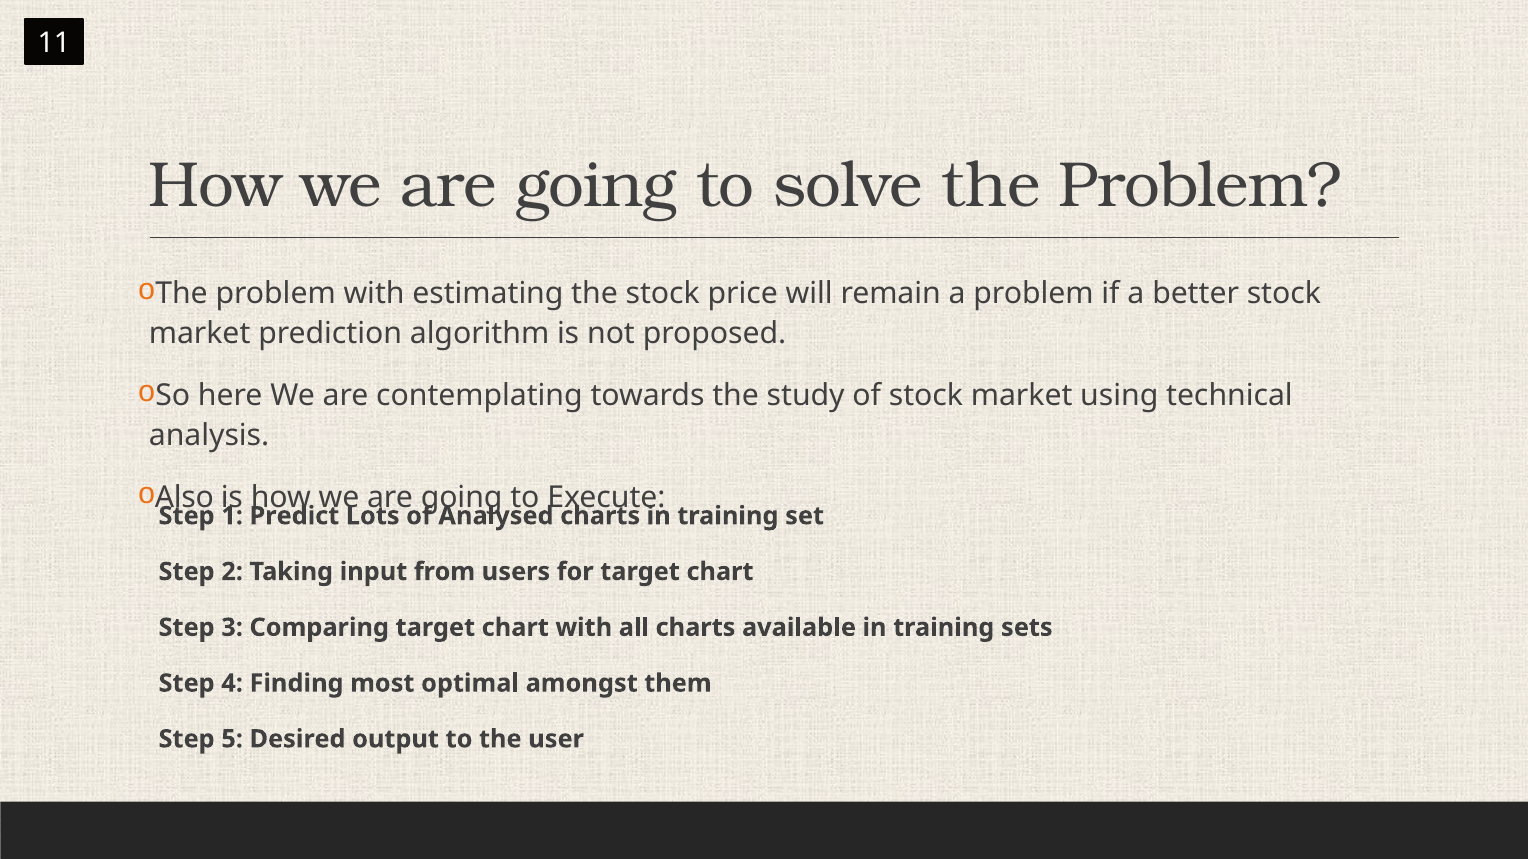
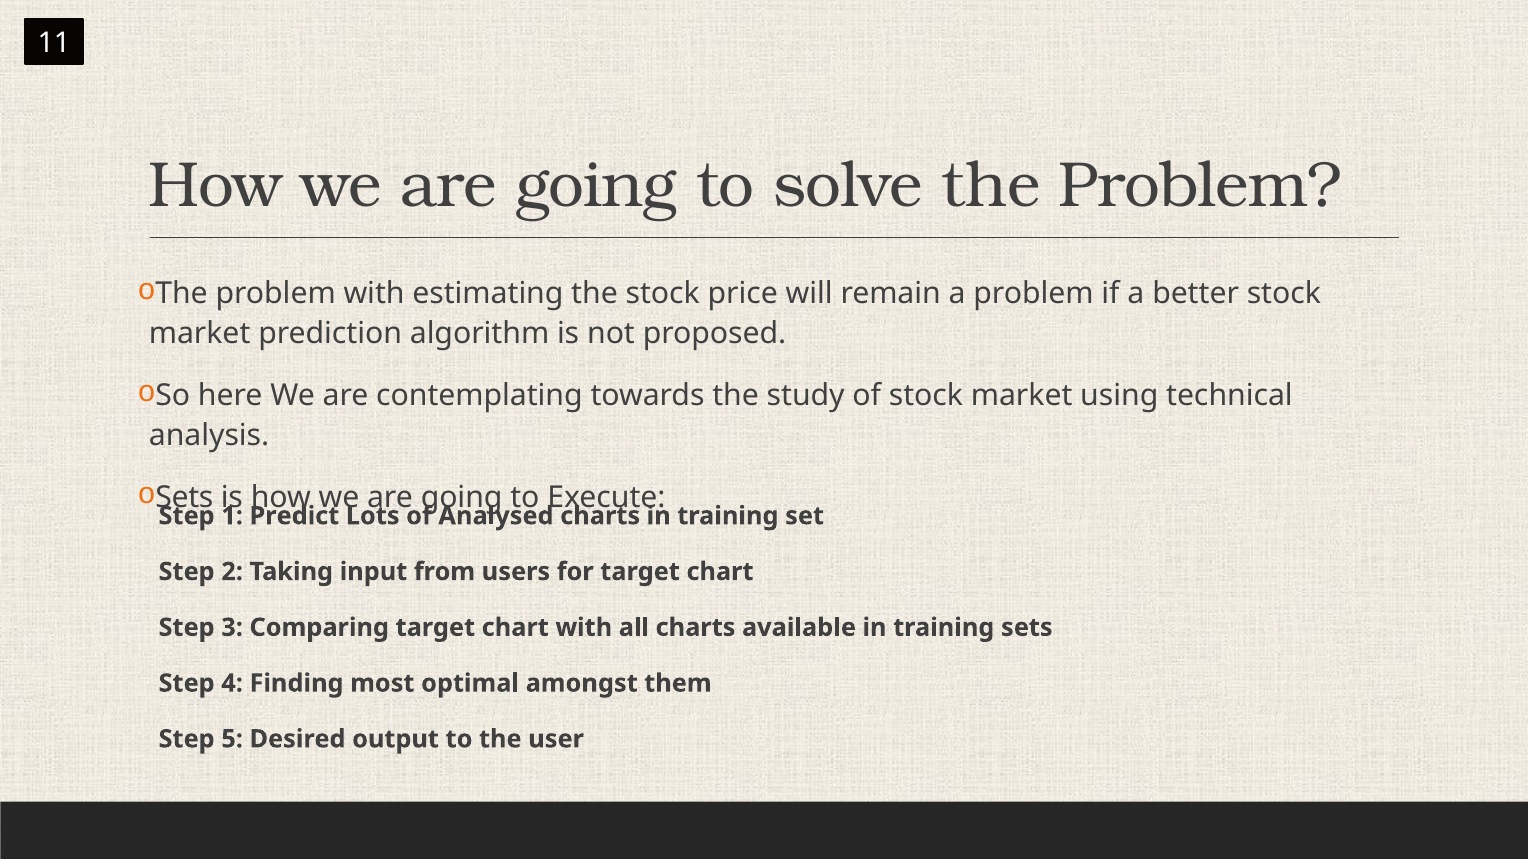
Also: Also -> Sets (184, 498)
